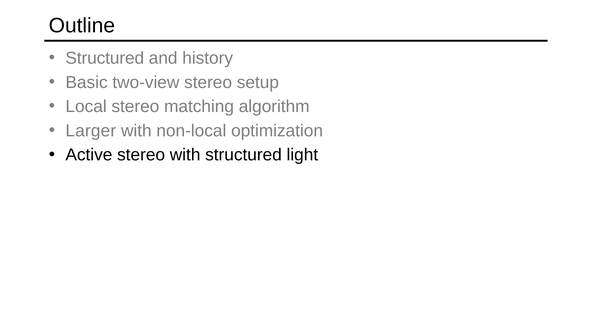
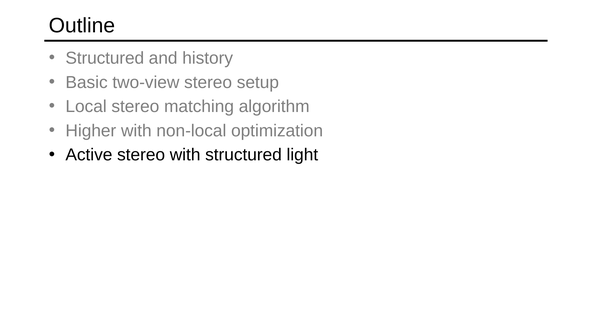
Larger: Larger -> Higher (91, 131)
